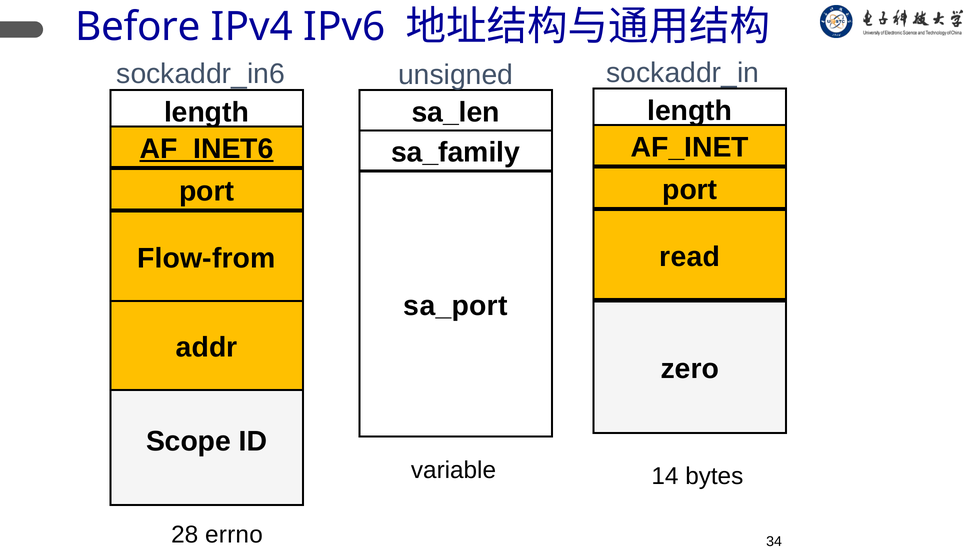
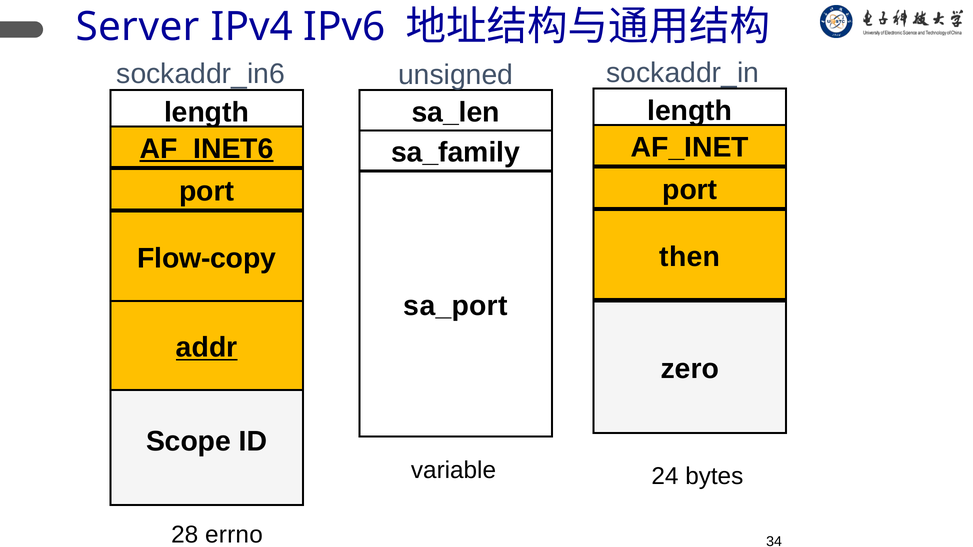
Before: Before -> Server (138, 27)
read: read -> then (690, 257)
Flow-from: Flow-from -> Flow-copy (207, 258)
addr underline: none -> present (207, 348)
14: 14 -> 24 (665, 477)
